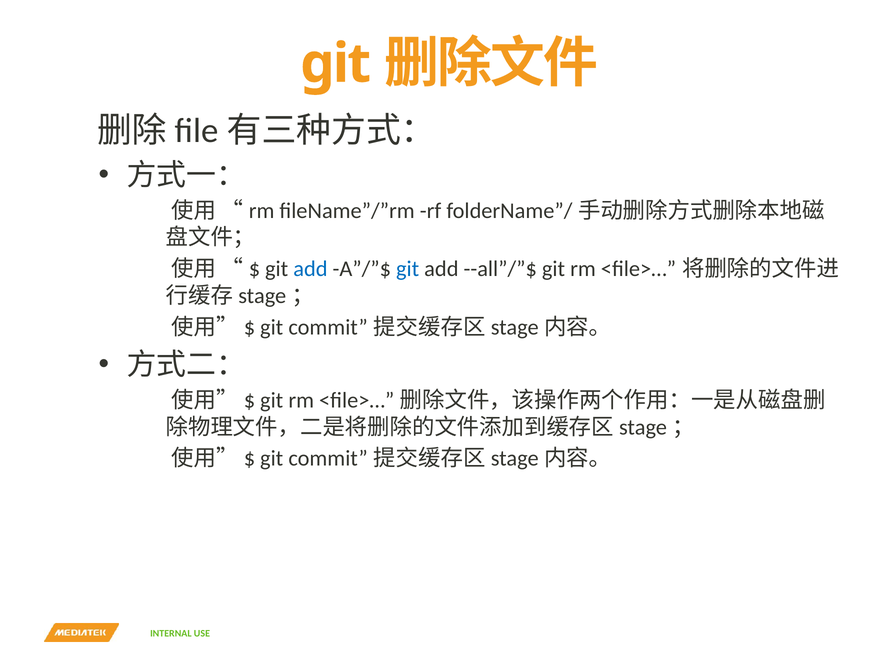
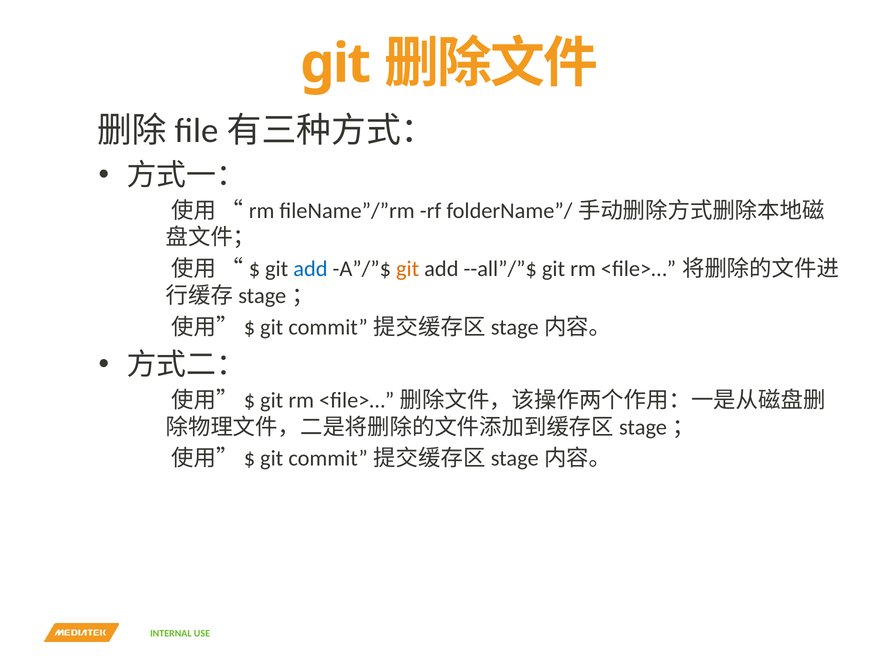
git colour: blue -> orange (408, 269)
